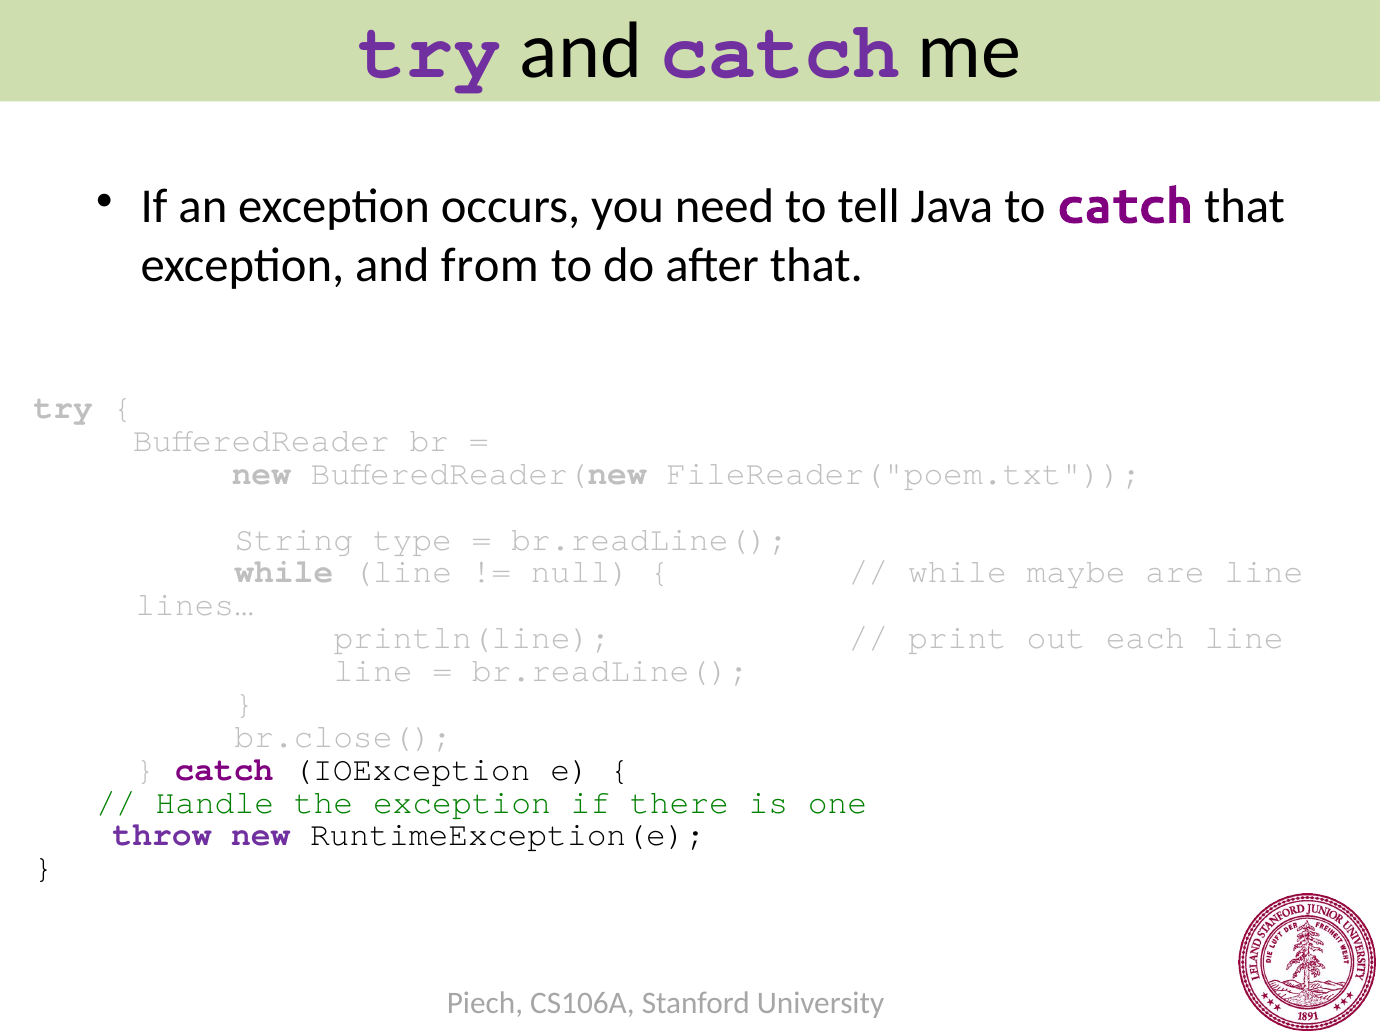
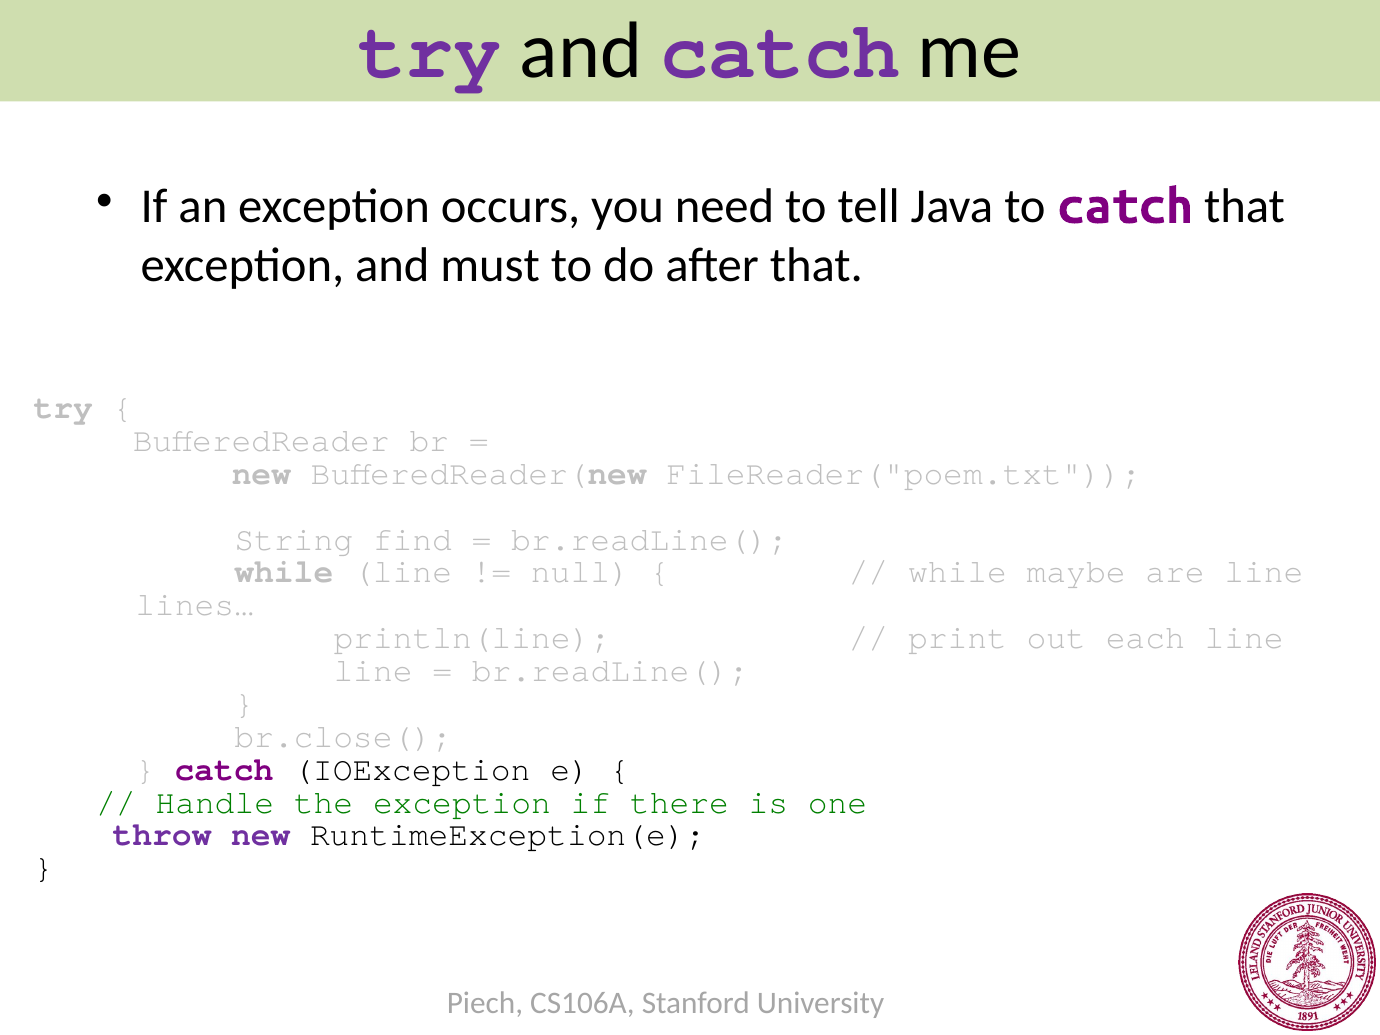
from: from -> must (490, 265)
type: type -> find (412, 539)
